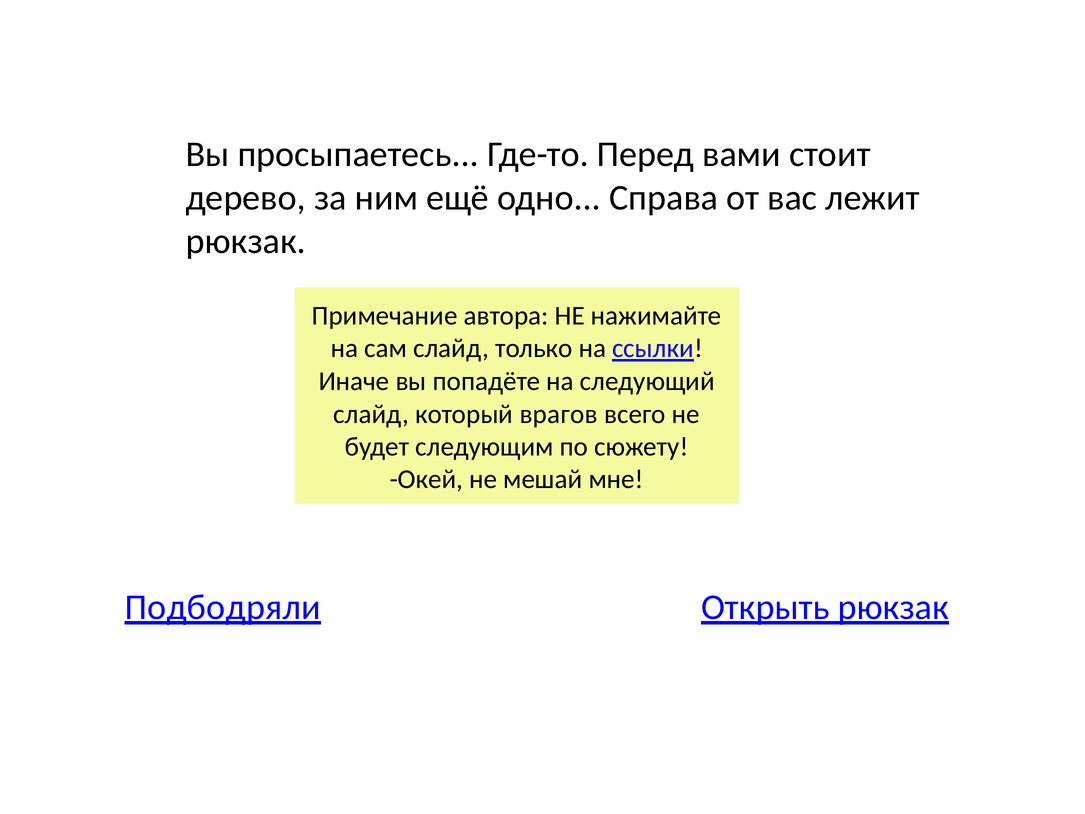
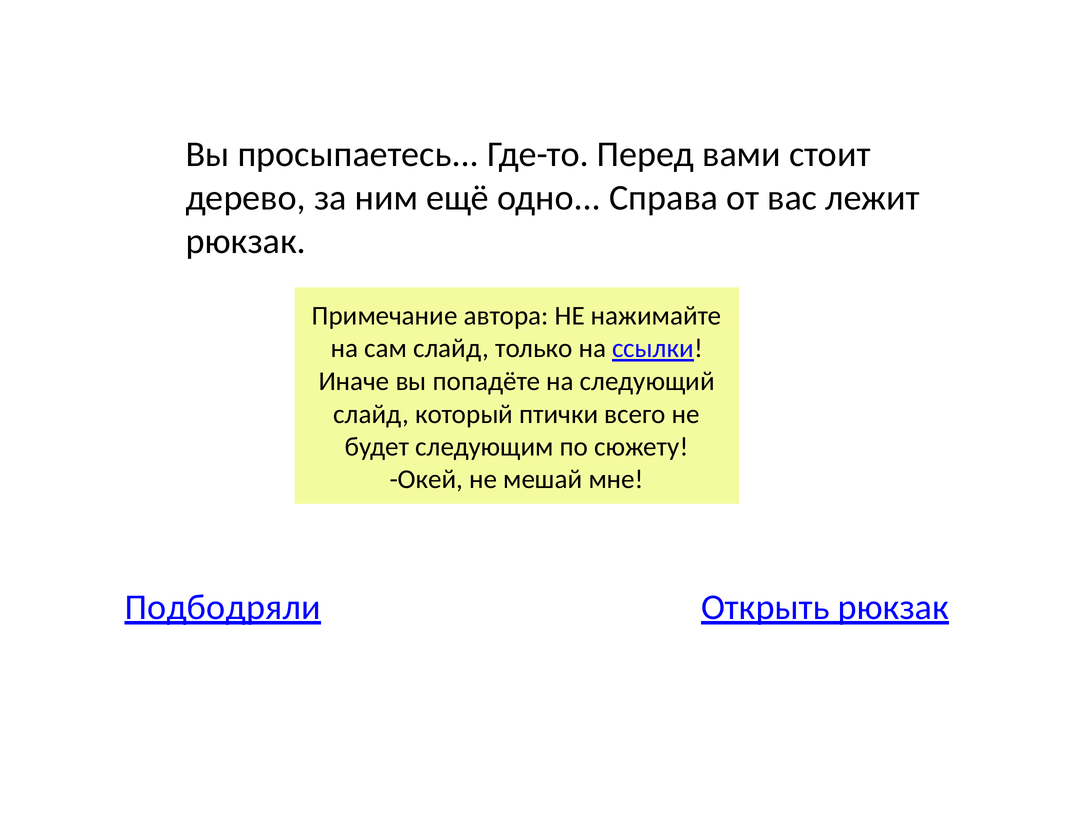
врагов: врагов -> птички (559, 414)
